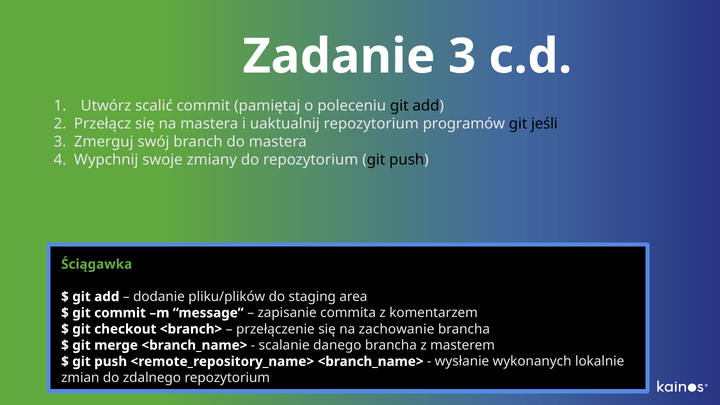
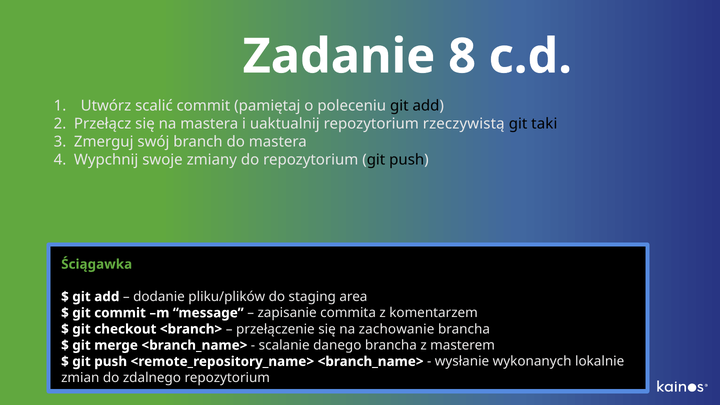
Zadanie 3: 3 -> 8 (462, 56)
programów: programów -> rzeczywistą (464, 124)
jeśli: jeśli -> taki (544, 124)
